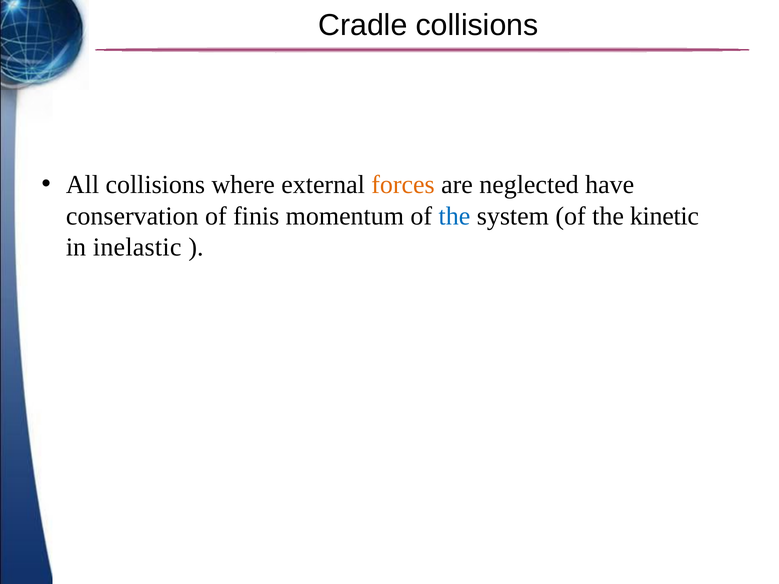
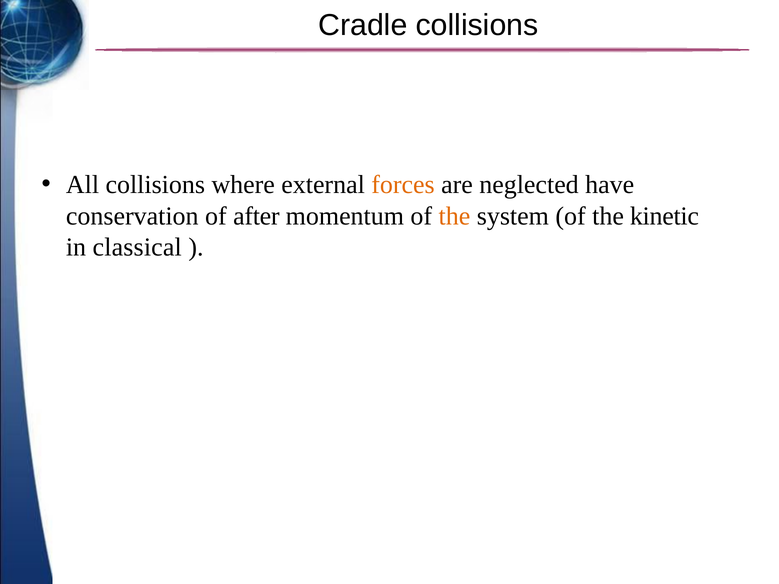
finis: finis -> after (256, 216)
the colour: blue -> orange (454, 216)
inelastic: inelastic -> classical (137, 247)
